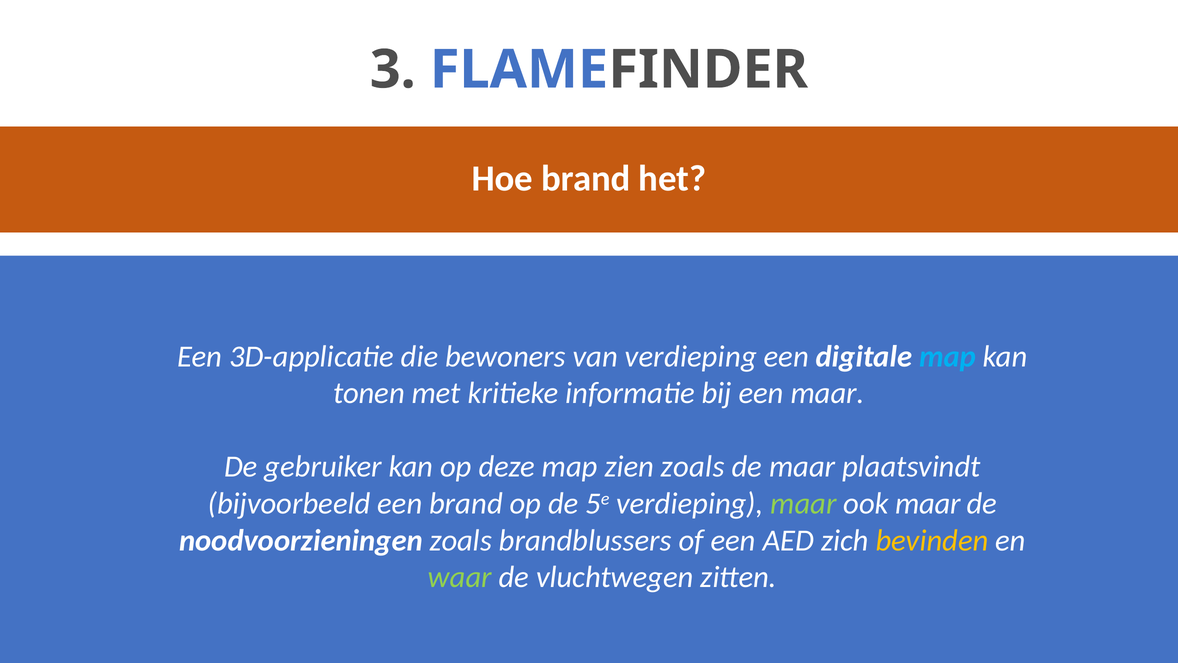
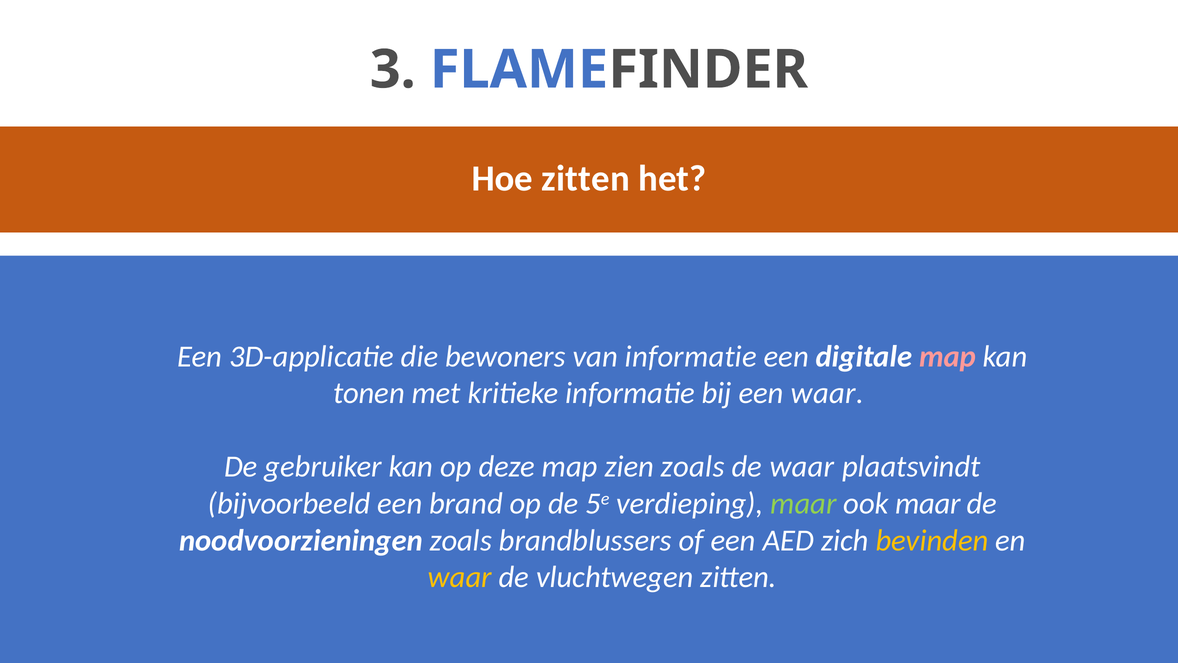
Hoe brand: brand -> zitten (586, 179)
van verdieping: verdieping -> informatie (691, 356)
map colour: light blue -> pink (948, 356)
een maar: maar -> waar (827, 393)
de maar: maar -> waar (802, 467)
waar colour: light green -> yellow (460, 577)
